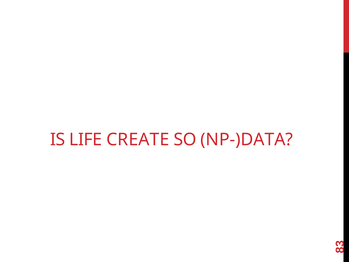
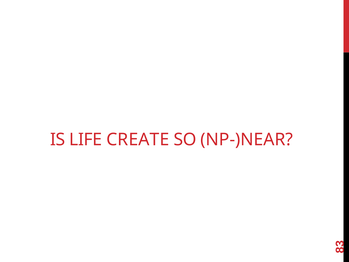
NP-)DATA: NP-)DATA -> NP-)NEAR (247, 140)
